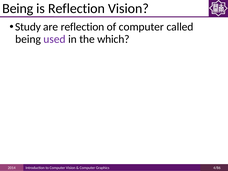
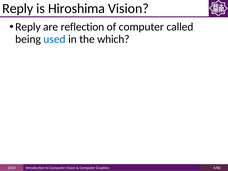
Being: Being -> Reply (18, 9)
is Reflection: Reflection -> Hiroshima (77, 9)
Study: Study -> Reply (28, 27)
used colour: purple -> blue (55, 39)
